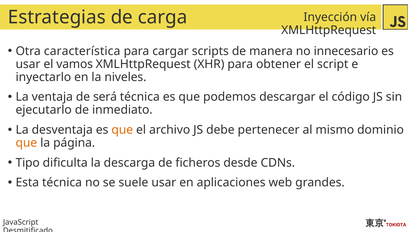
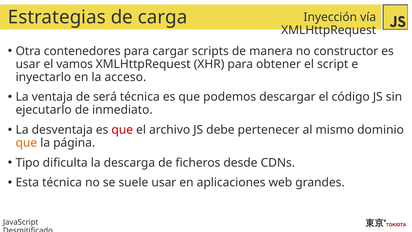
característica: característica -> contenedores (82, 51)
innecesario: innecesario -> constructor (346, 51)
niveles: niveles -> acceso (125, 77)
que colour: orange -> red (122, 130)
